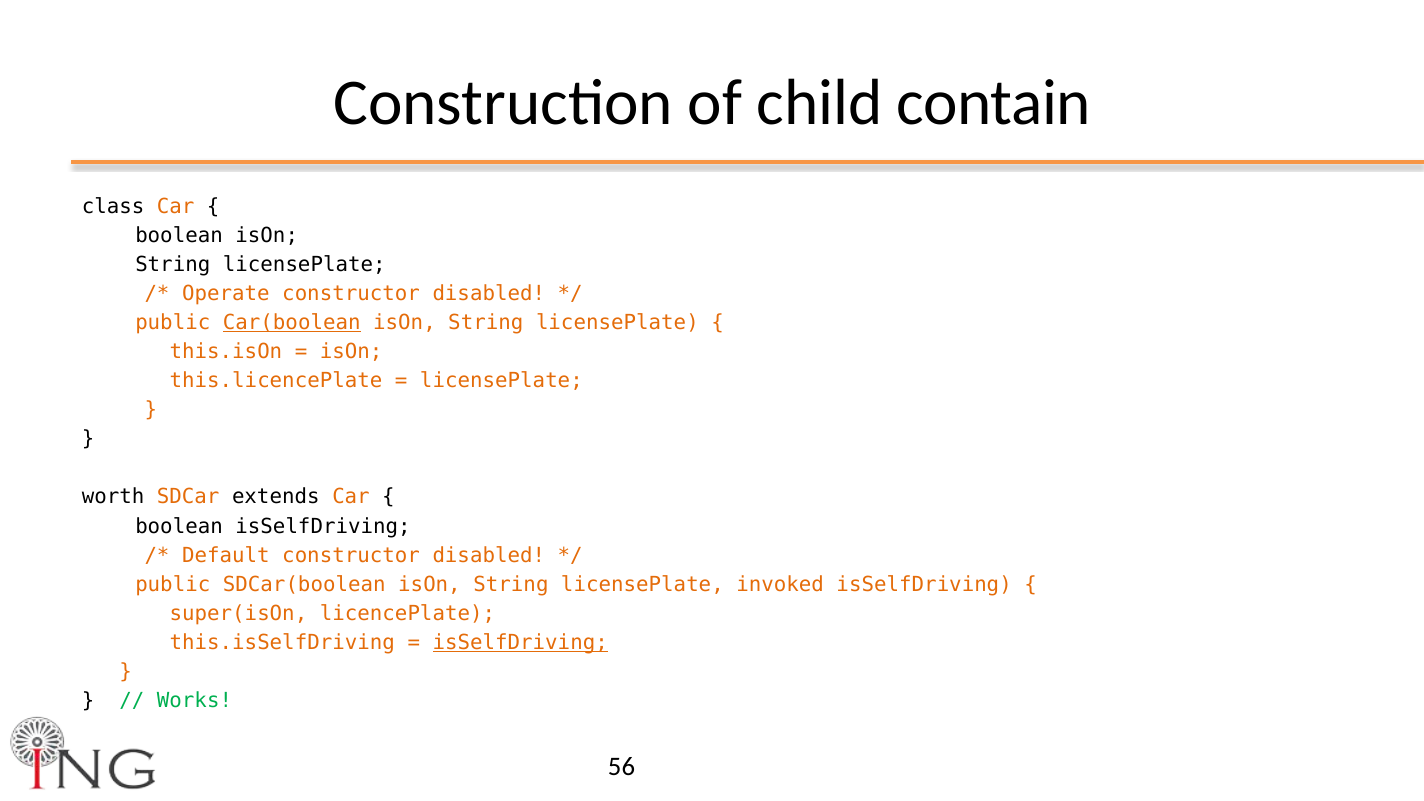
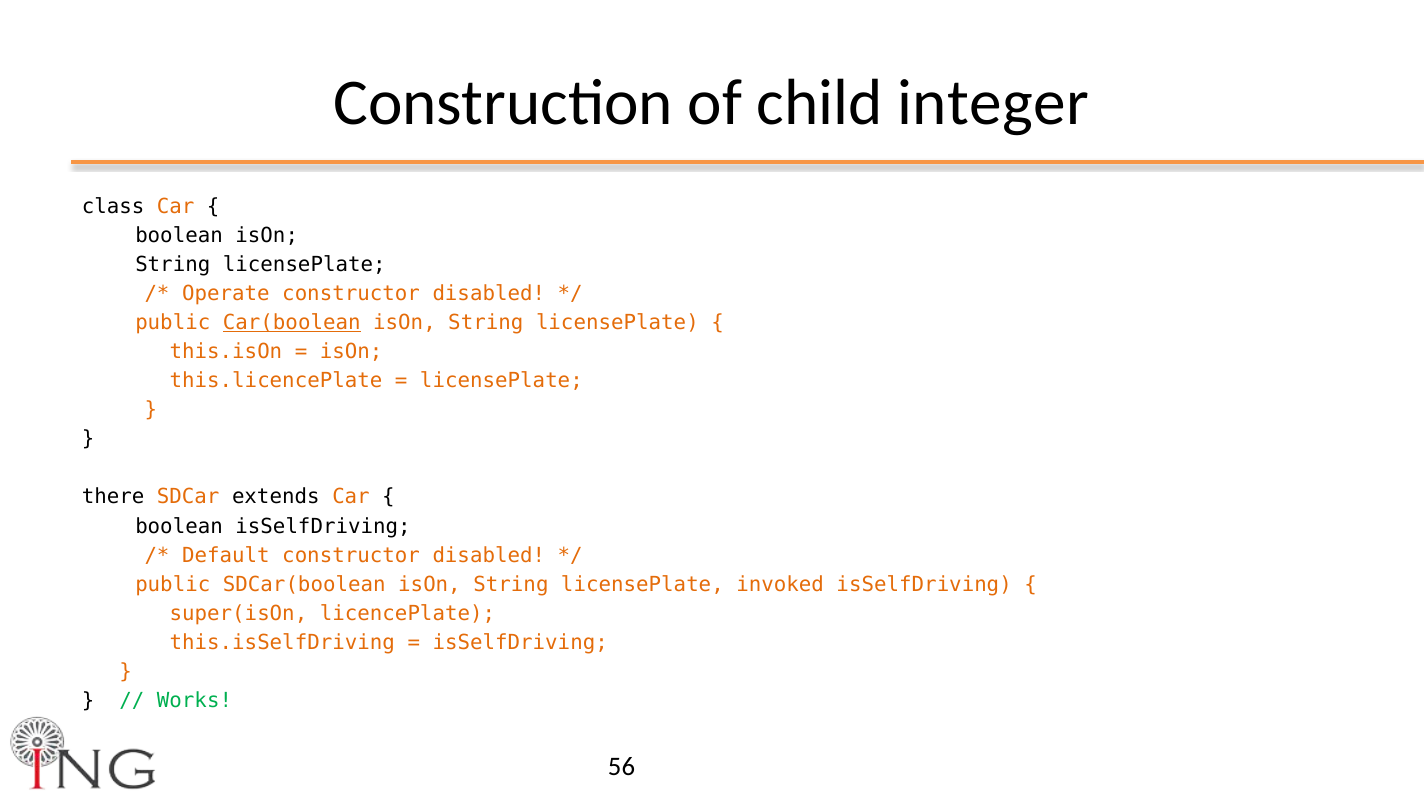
contain: contain -> integer (993, 103)
worth: worth -> there (113, 497)
isSelfDriving underline: present -> none (520, 643)
